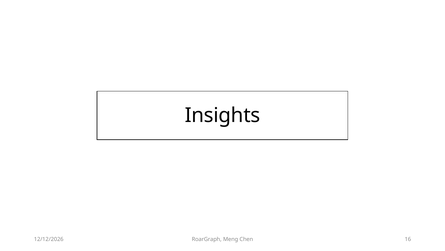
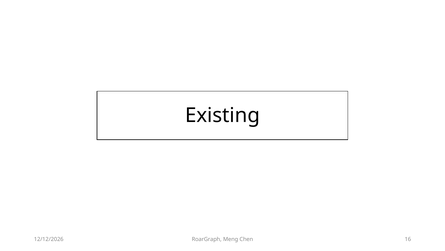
Insights: Insights -> Existing (222, 115)
